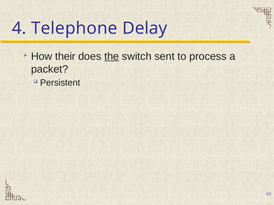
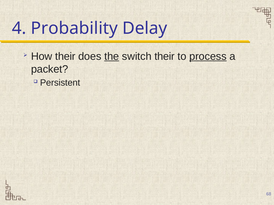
Telephone: Telephone -> Probability (74, 28)
switch sent: sent -> their (165, 56)
process underline: none -> present (208, 56)
